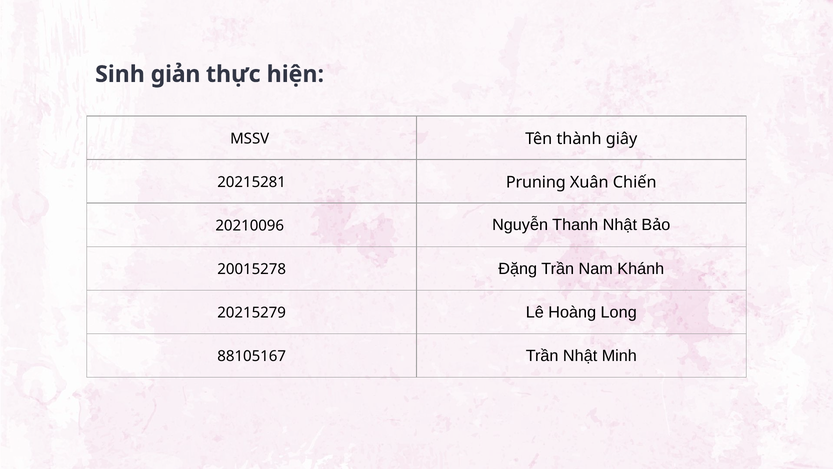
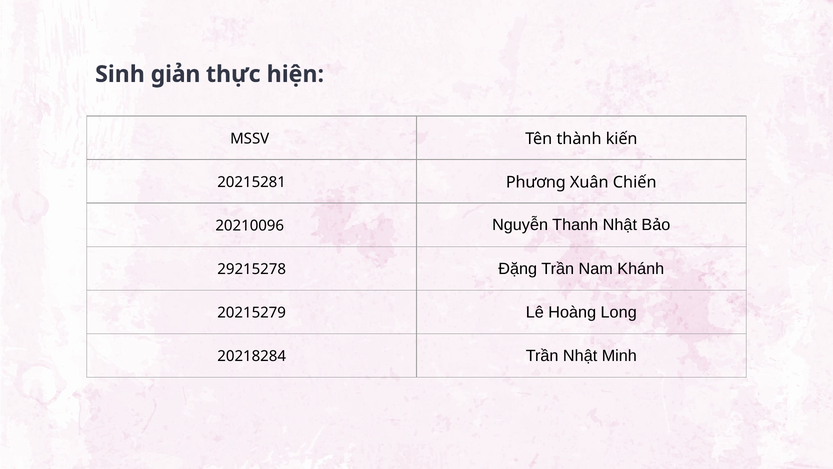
giây: giây -> kiến (622, 139)
Pruning: Pruning -> Phương (536, 182)
20015278: 20015278 -> 29215278 (252, 269)
88105167: 88105167 -> 20218284 (252, 356)
